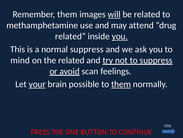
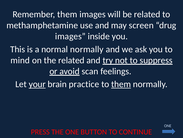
will underline: present -> none (114, 14)
attend: attend -> screen (141, 25)
related: related -> images (70, 36)
you underline: present -> none (120, 36)
normal suppress: suppress -> normally (87, 49)
possible: possible -> practice (84, 84)
